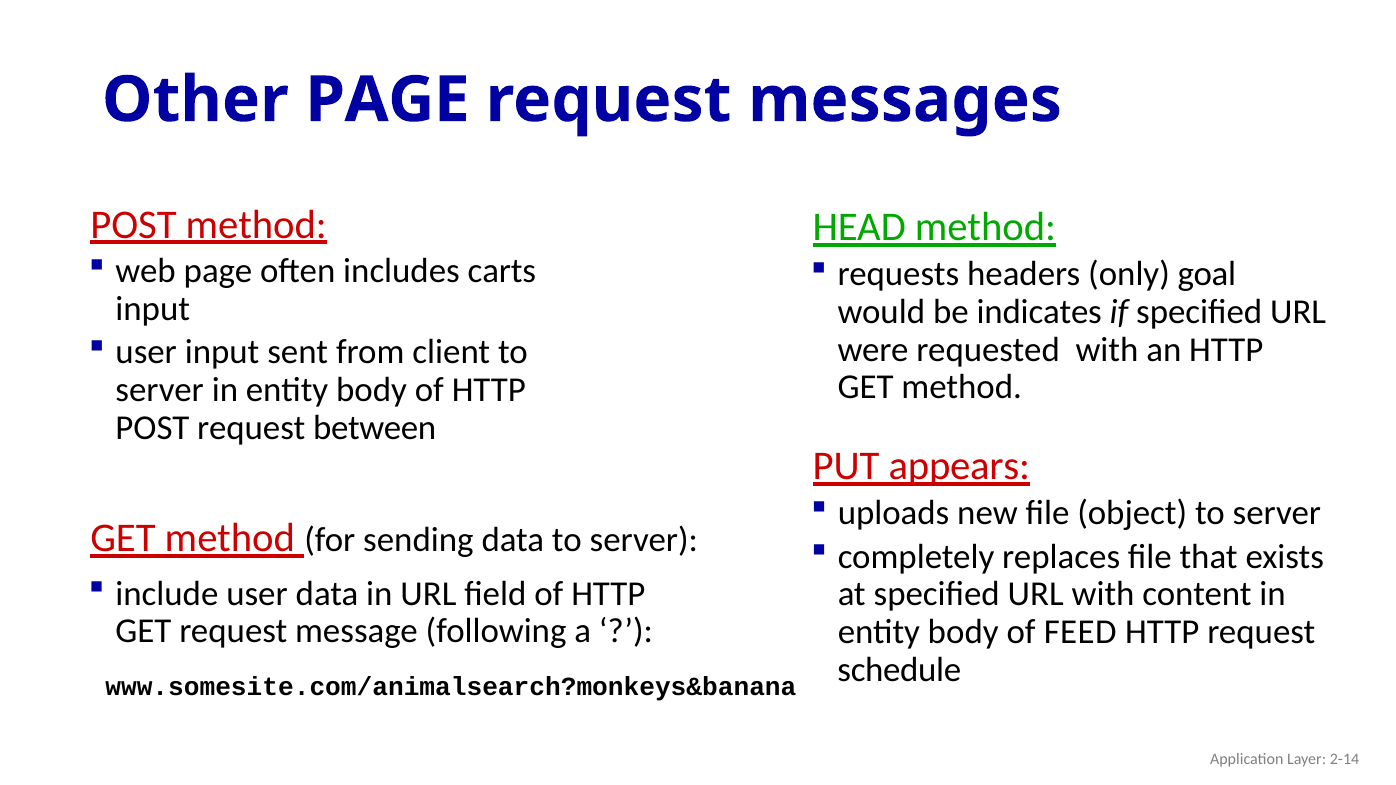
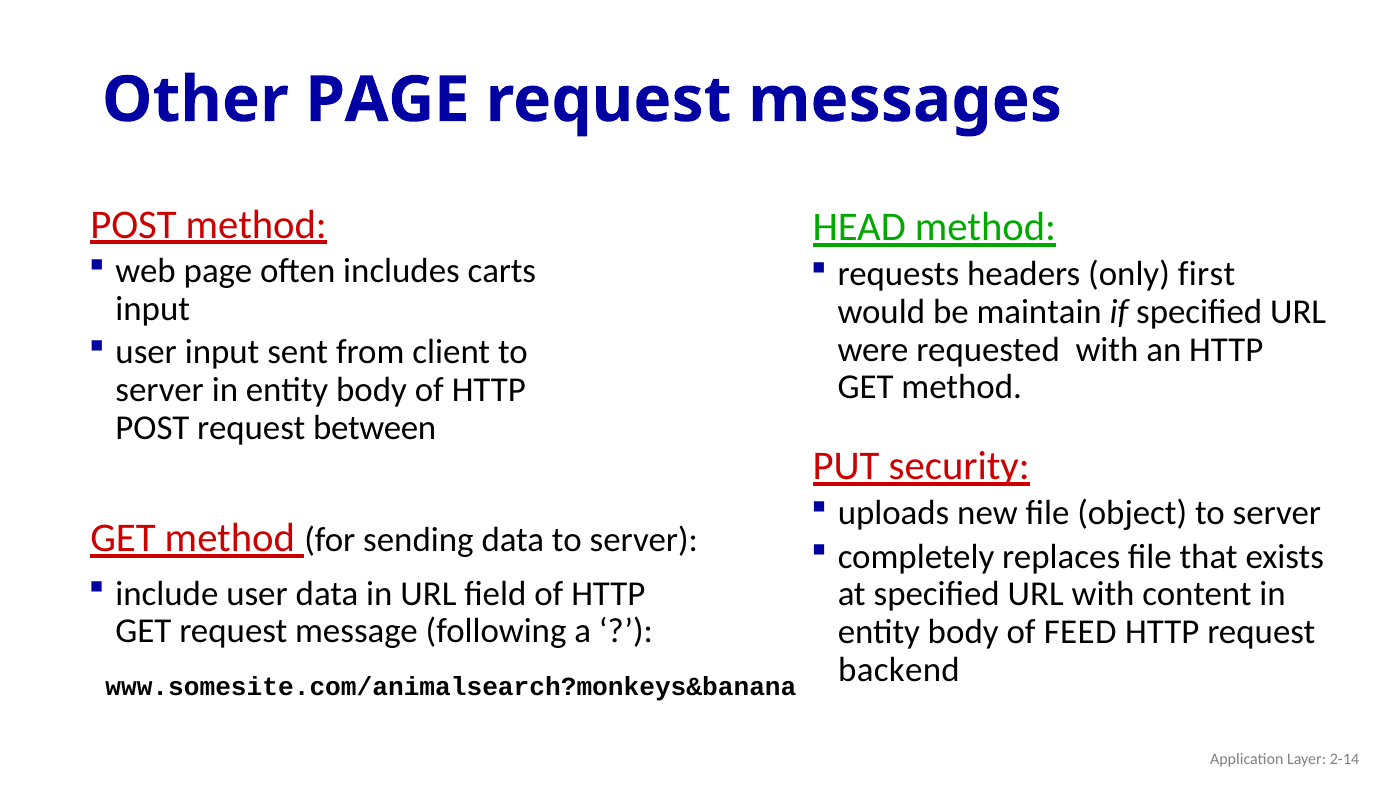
goal: goal -> first (1207, 274)
indicates: indicates -> maintain (1039, 312)
appears: appears -> security (959, 467)
schedule: schedule -> backend (899, 670)
